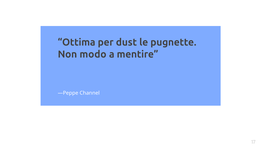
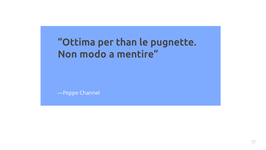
dust: dust -> than (126, 42)
